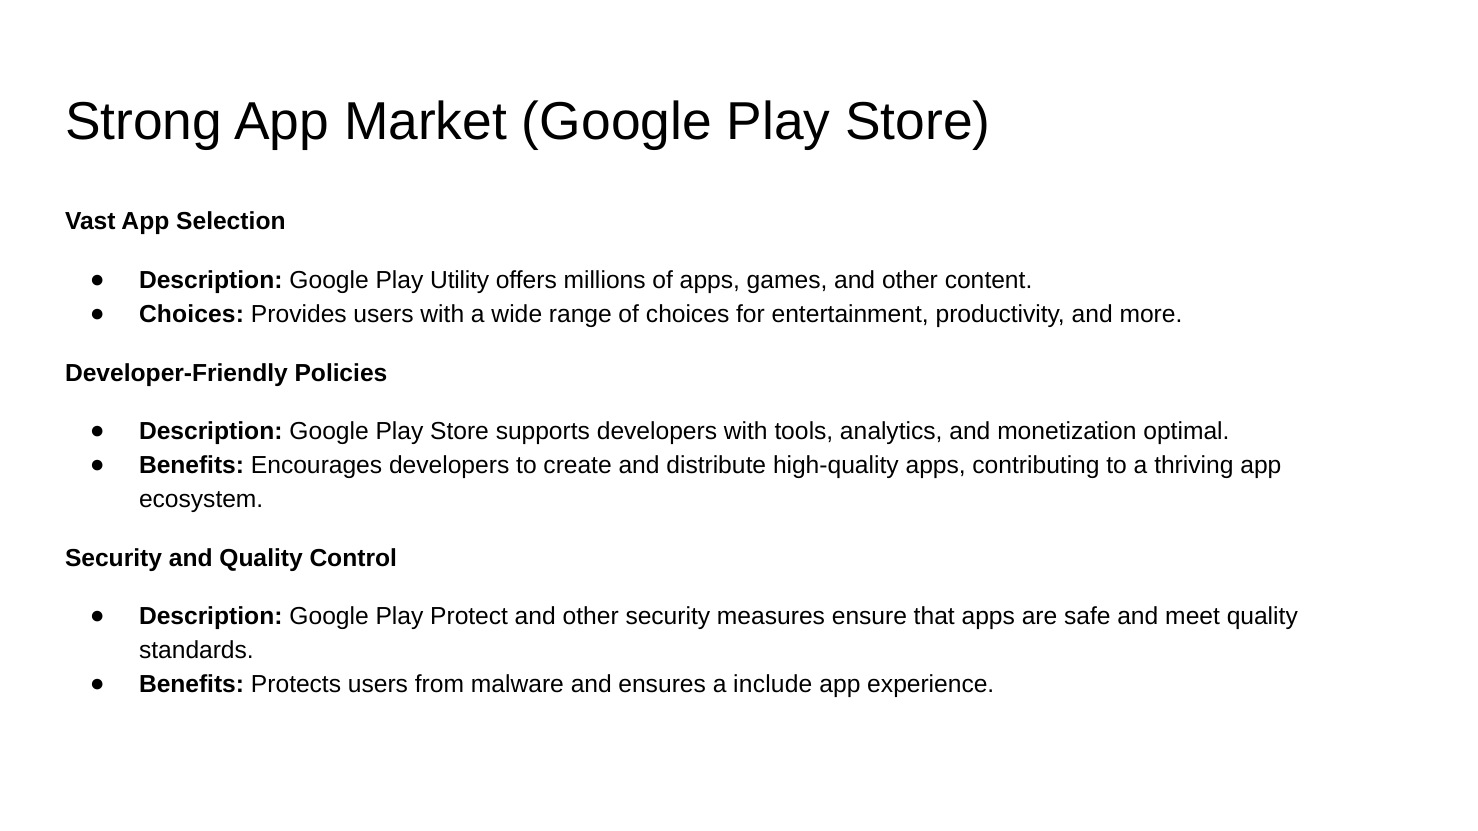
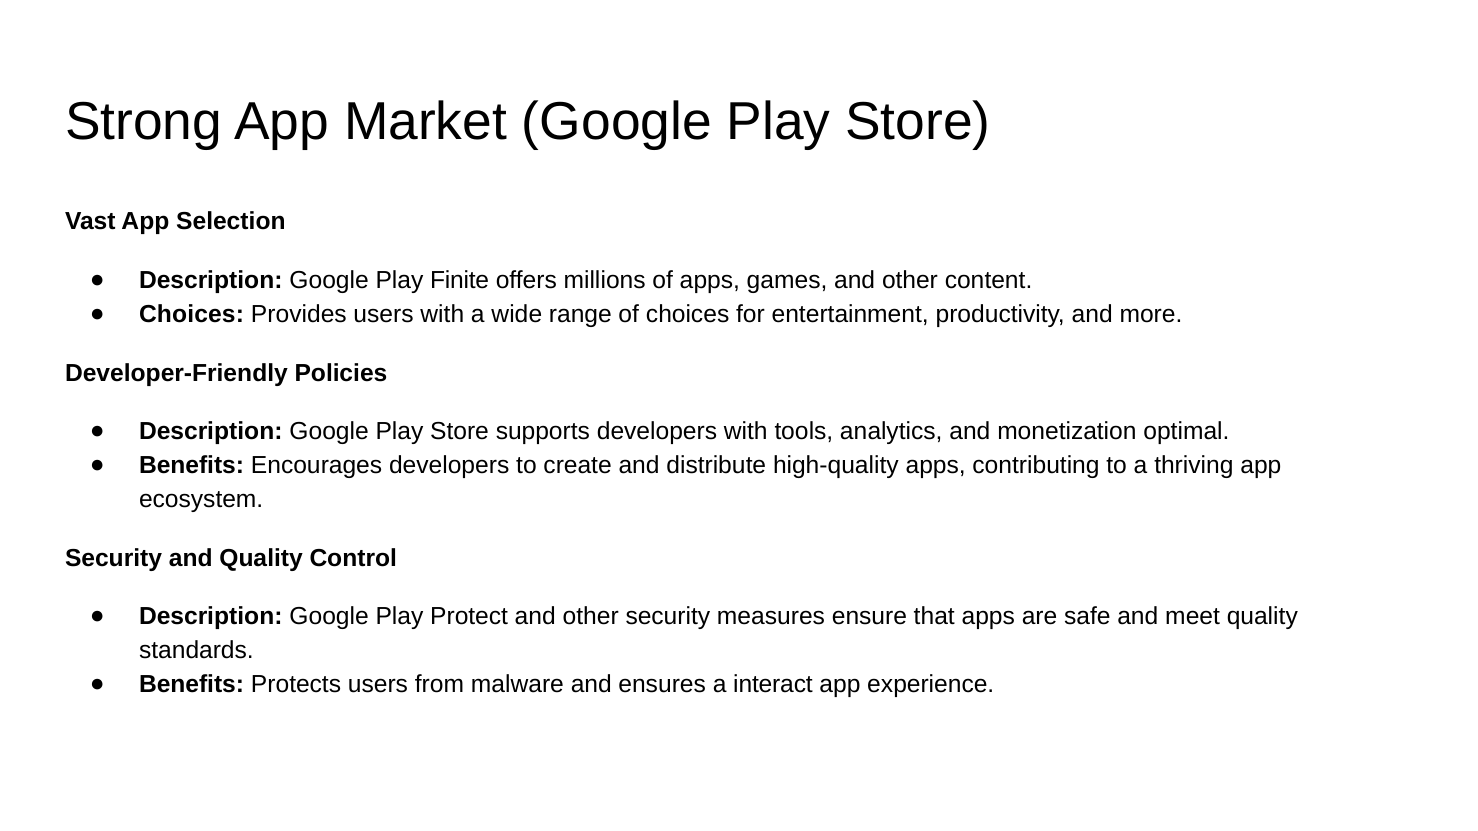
Utility: Utility -> Finite (460, 281)
include: include -> interact (773, 685)
